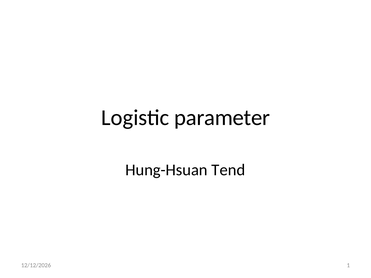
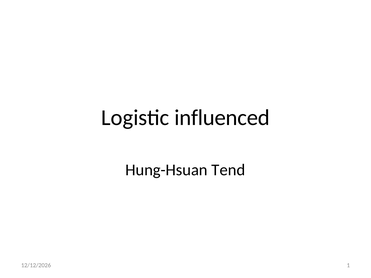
parameter: parameter -> influenced (222, 118)
